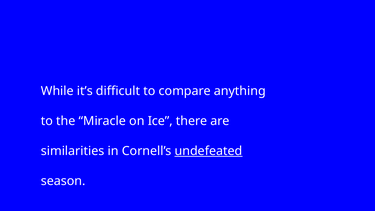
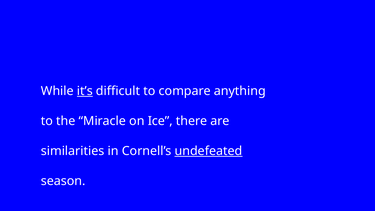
it’s underline: none -> present (85, 91)
